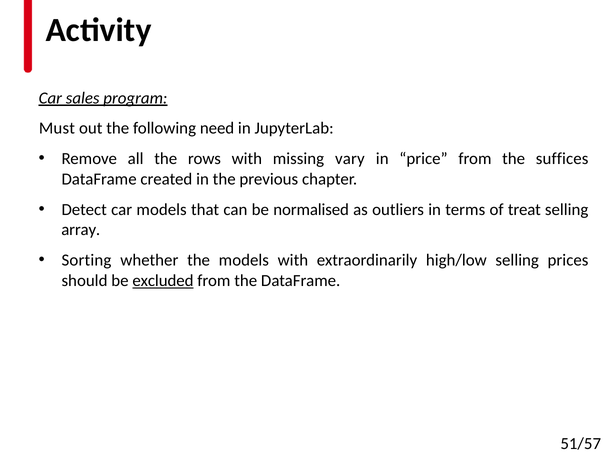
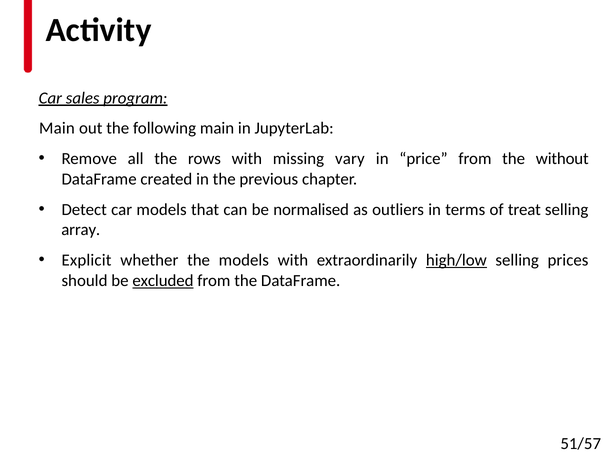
Must: Must -> Main (57, 128)
following need: need -> main (217, 128)
suffices: suffices -> without (562, 159)
Sorting: Sorting -> Explicit (86, 260)
high/low underline: none -> present (456, 260)
